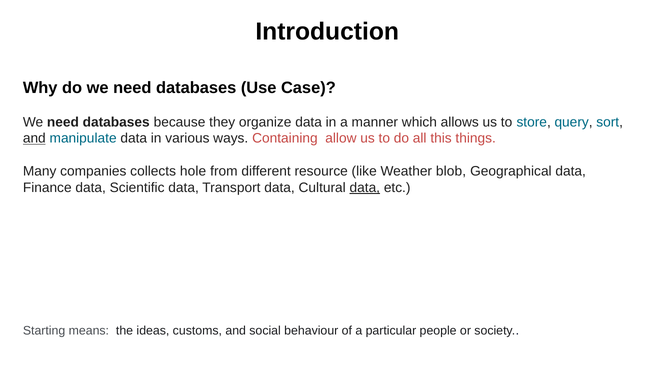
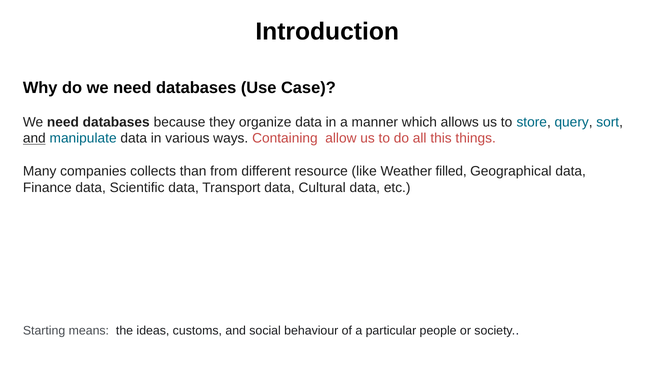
hole: hole -> than (193, 172)
blob: blob -> filled (451, 172)
data underline: present -> none (365, 188)
